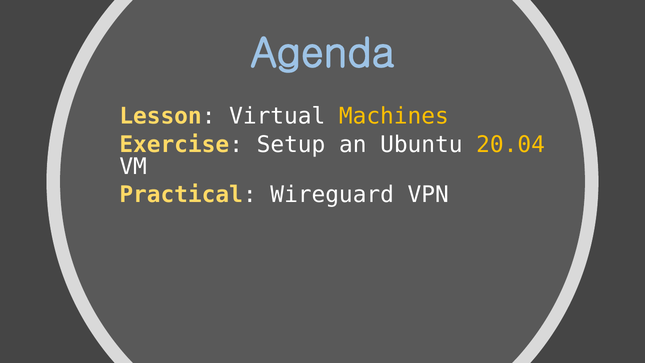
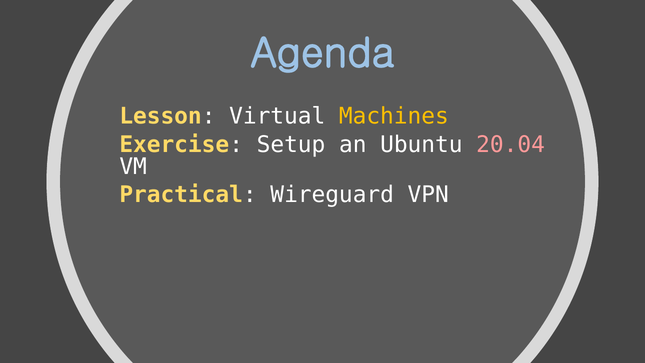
20.04 colour: yellow -> pink (511, 144)
